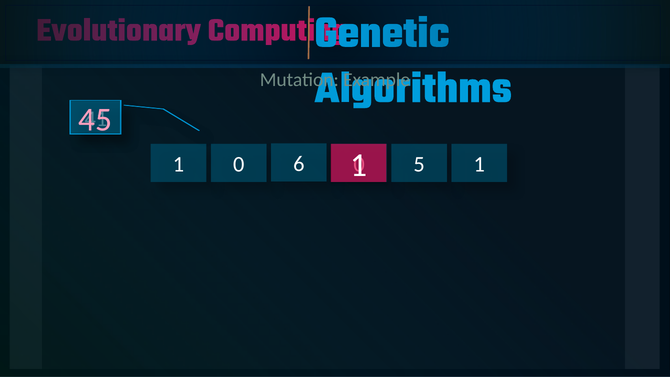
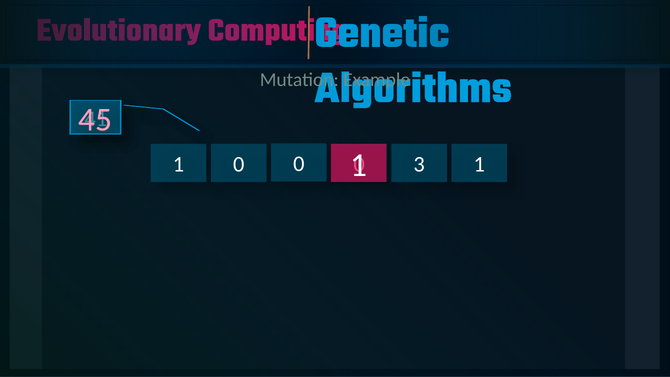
1 0 6: 6 -> 0 (299, 164)
5: 5 -> 3 (419, 164)
